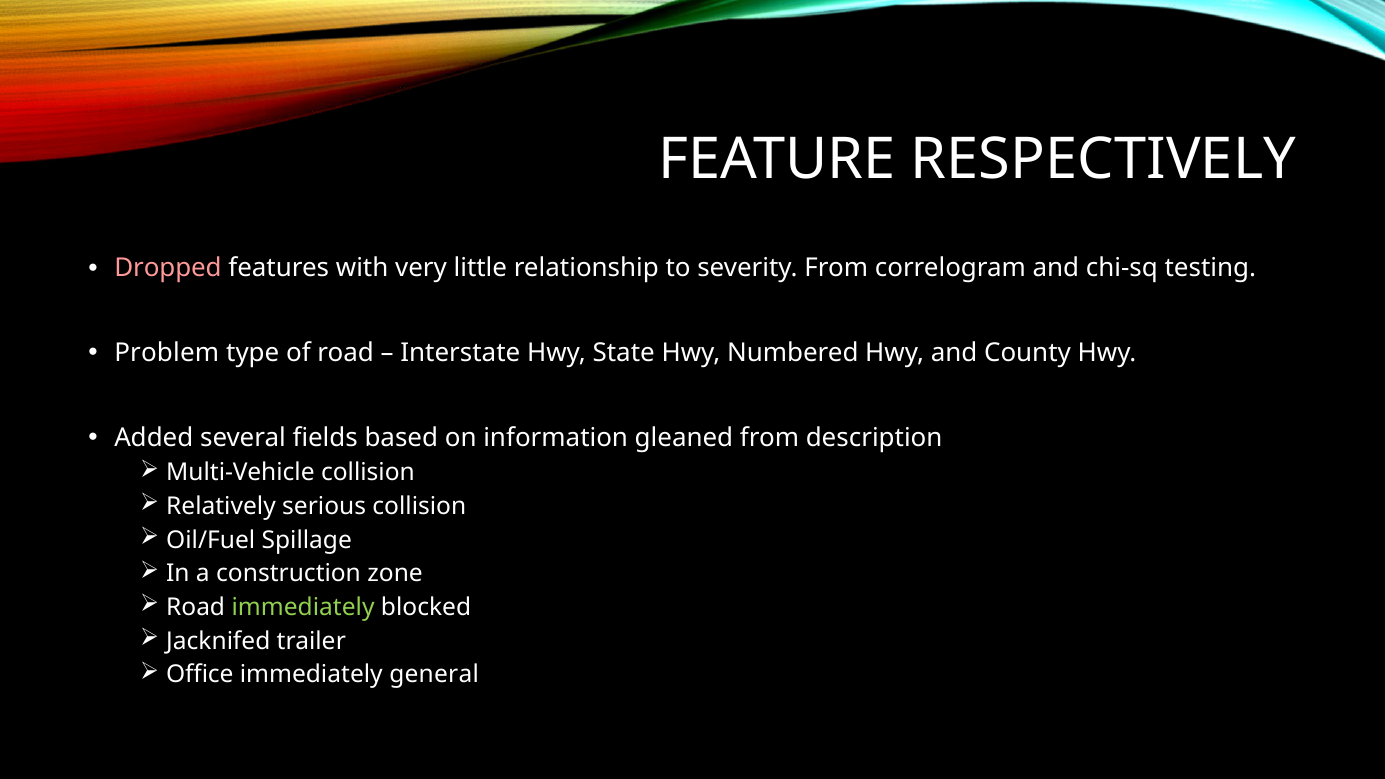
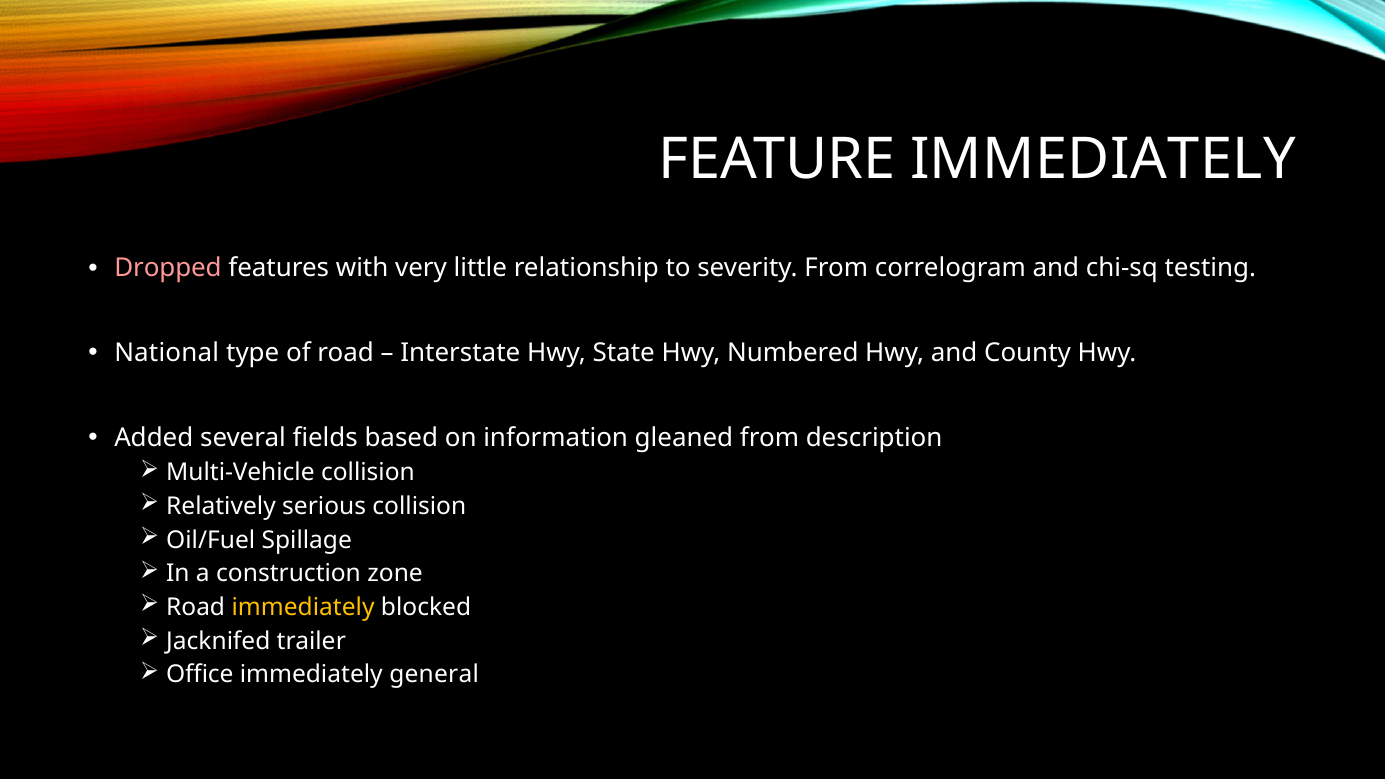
FEATURE RESPECTIVELY: RESPECTIVELY -> IMMEDIATELY (1103, 160)
Problem: Problem -> National (167, 353)
immediately colour: light green -> yellow (303, 607)
